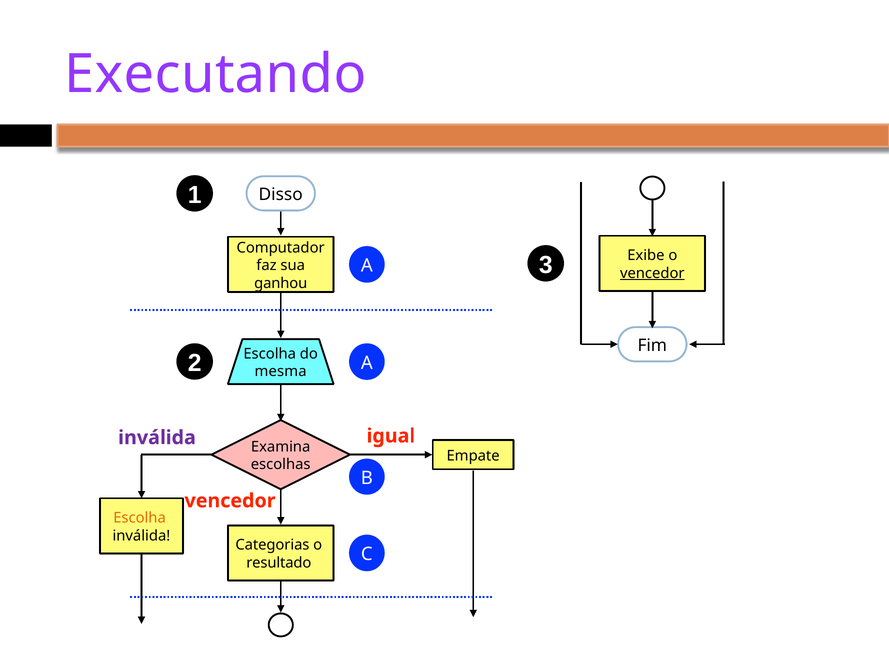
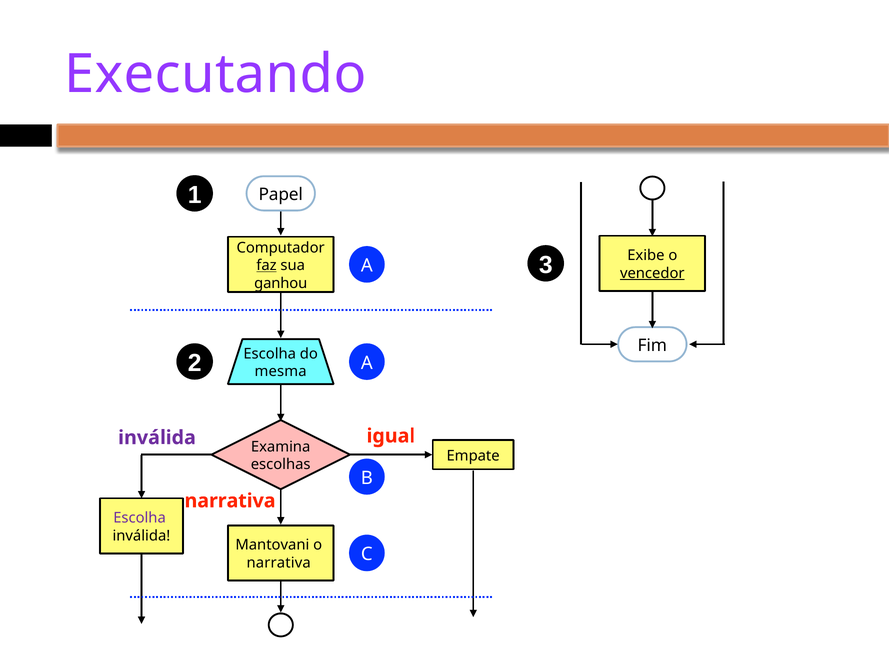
Disso: Disso -> Papel (281, 194)
faz underline: none -> present (266, 265)
vencedor: vencedor -> narrativa (230, 501)
Escolha colour: orange -> purple (140, 518)
Categorias: Categorias -> Mantovani (272, 545)
resultado: resultado -> narrativa (279, 563)
